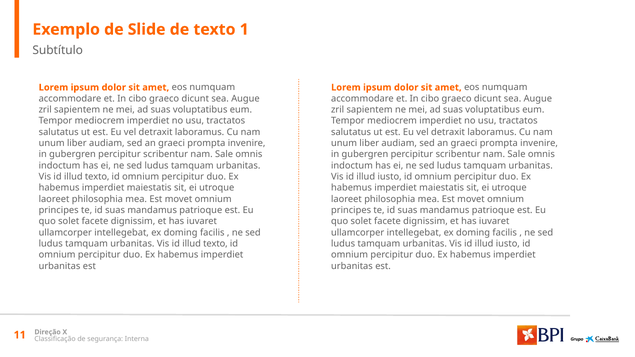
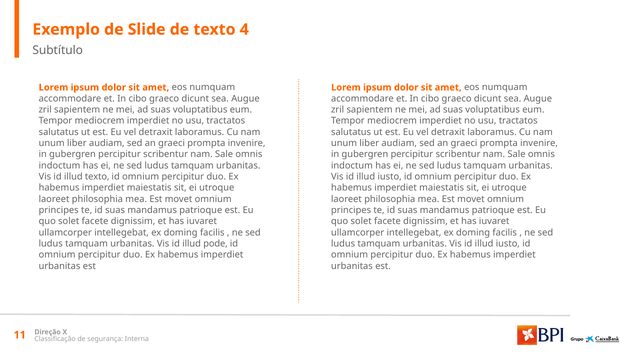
1: 1 -> 4 (244, 29)
texto: texto -> pode (215, 244)
